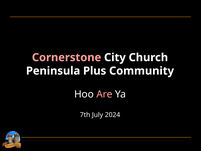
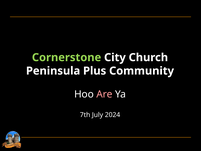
Cornerstone colour: pink -> light green (67, 57)
